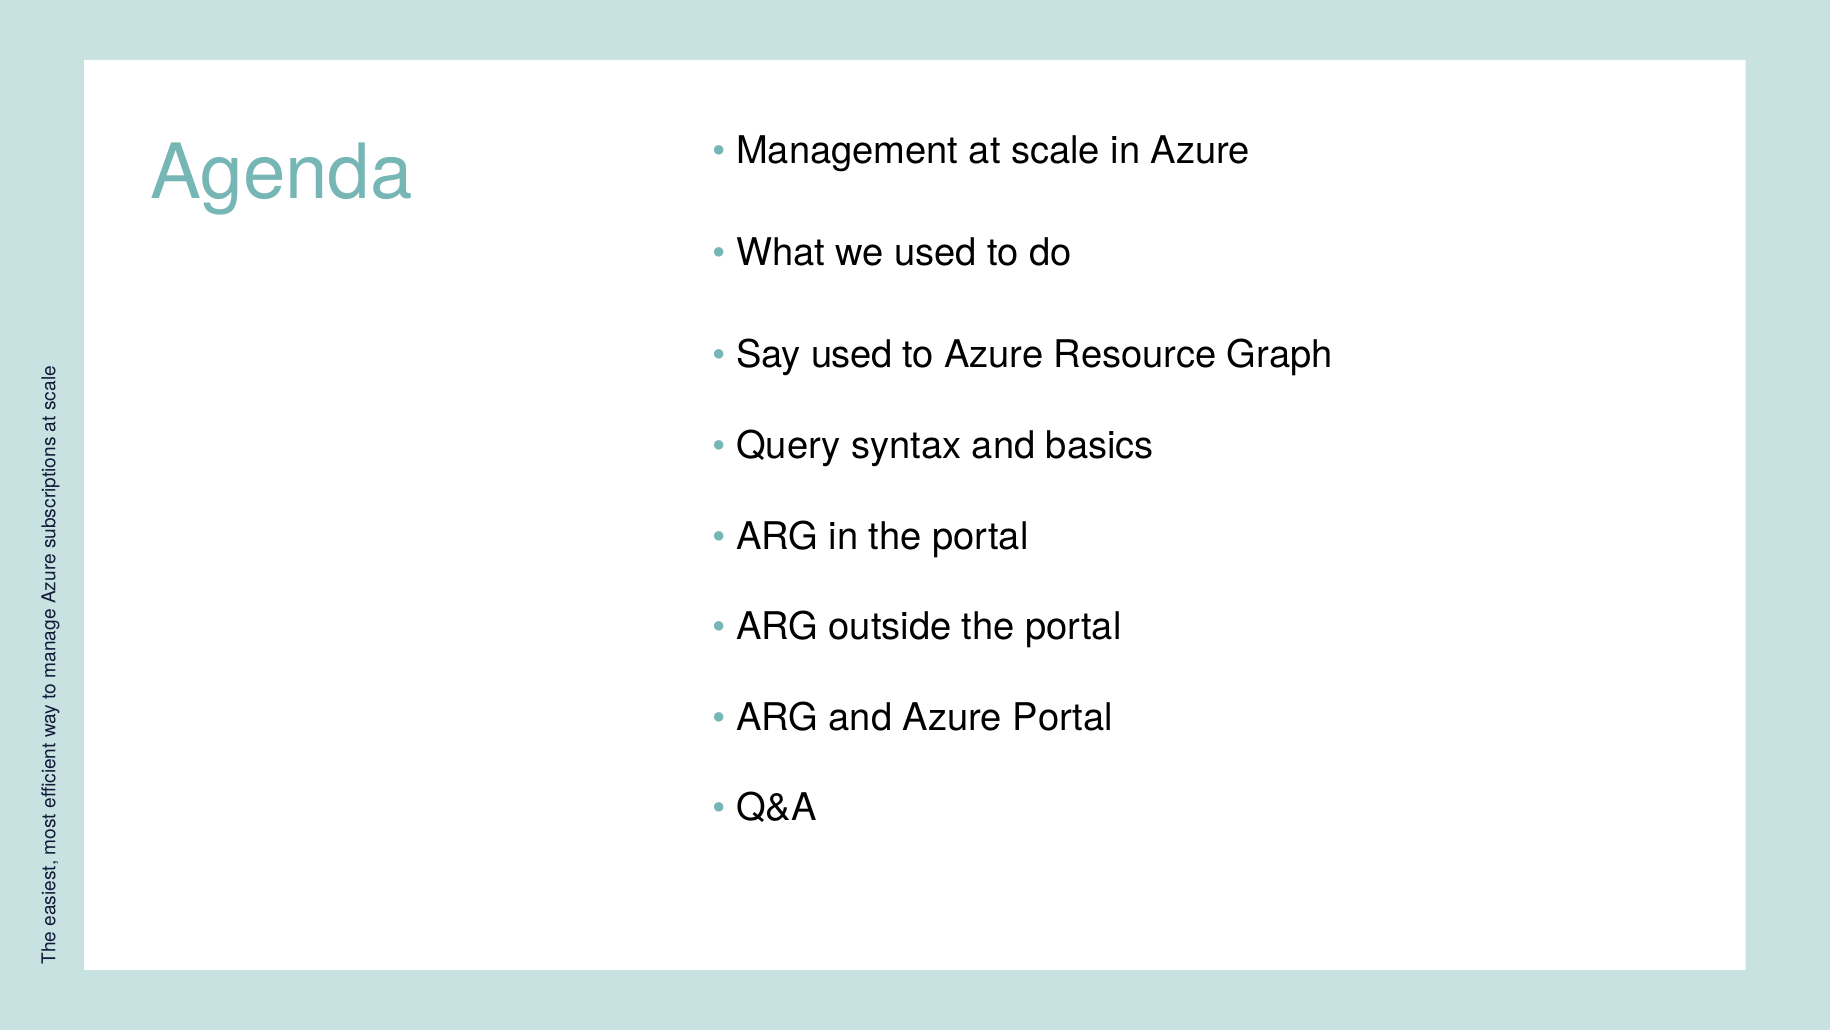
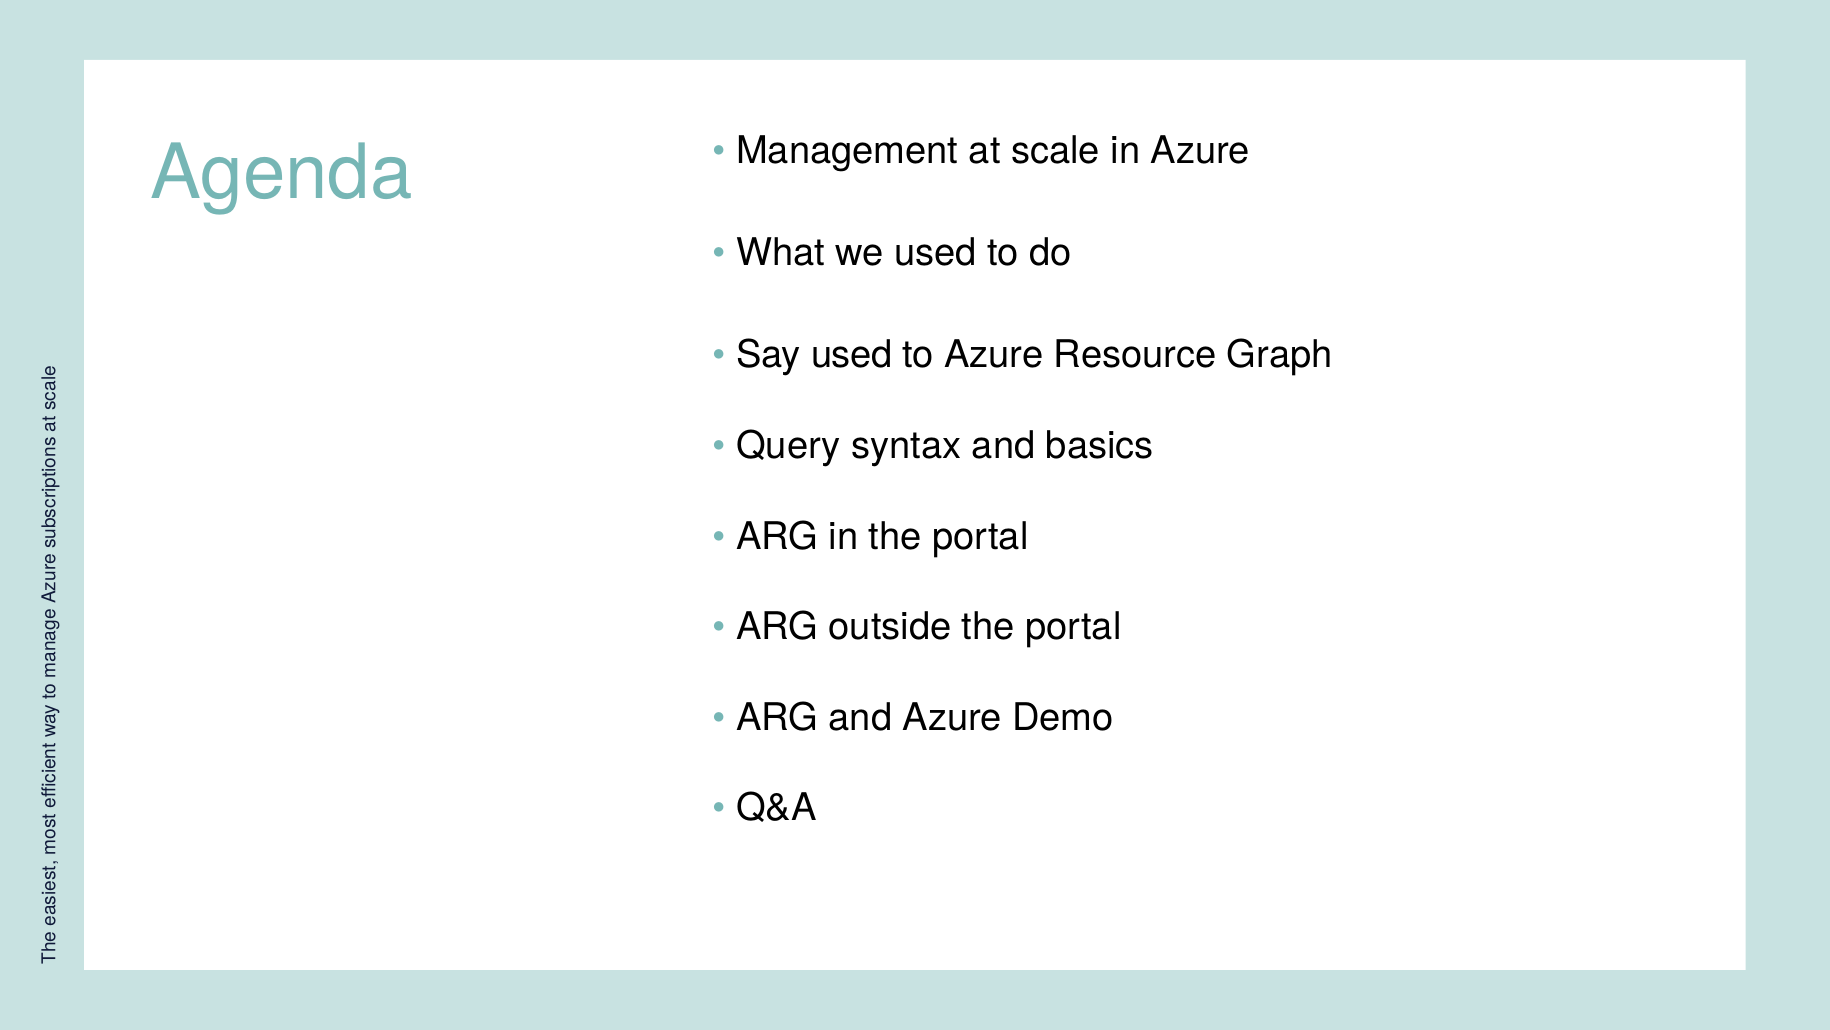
Azure Portal: Portal -> Demo (1063, 717)
